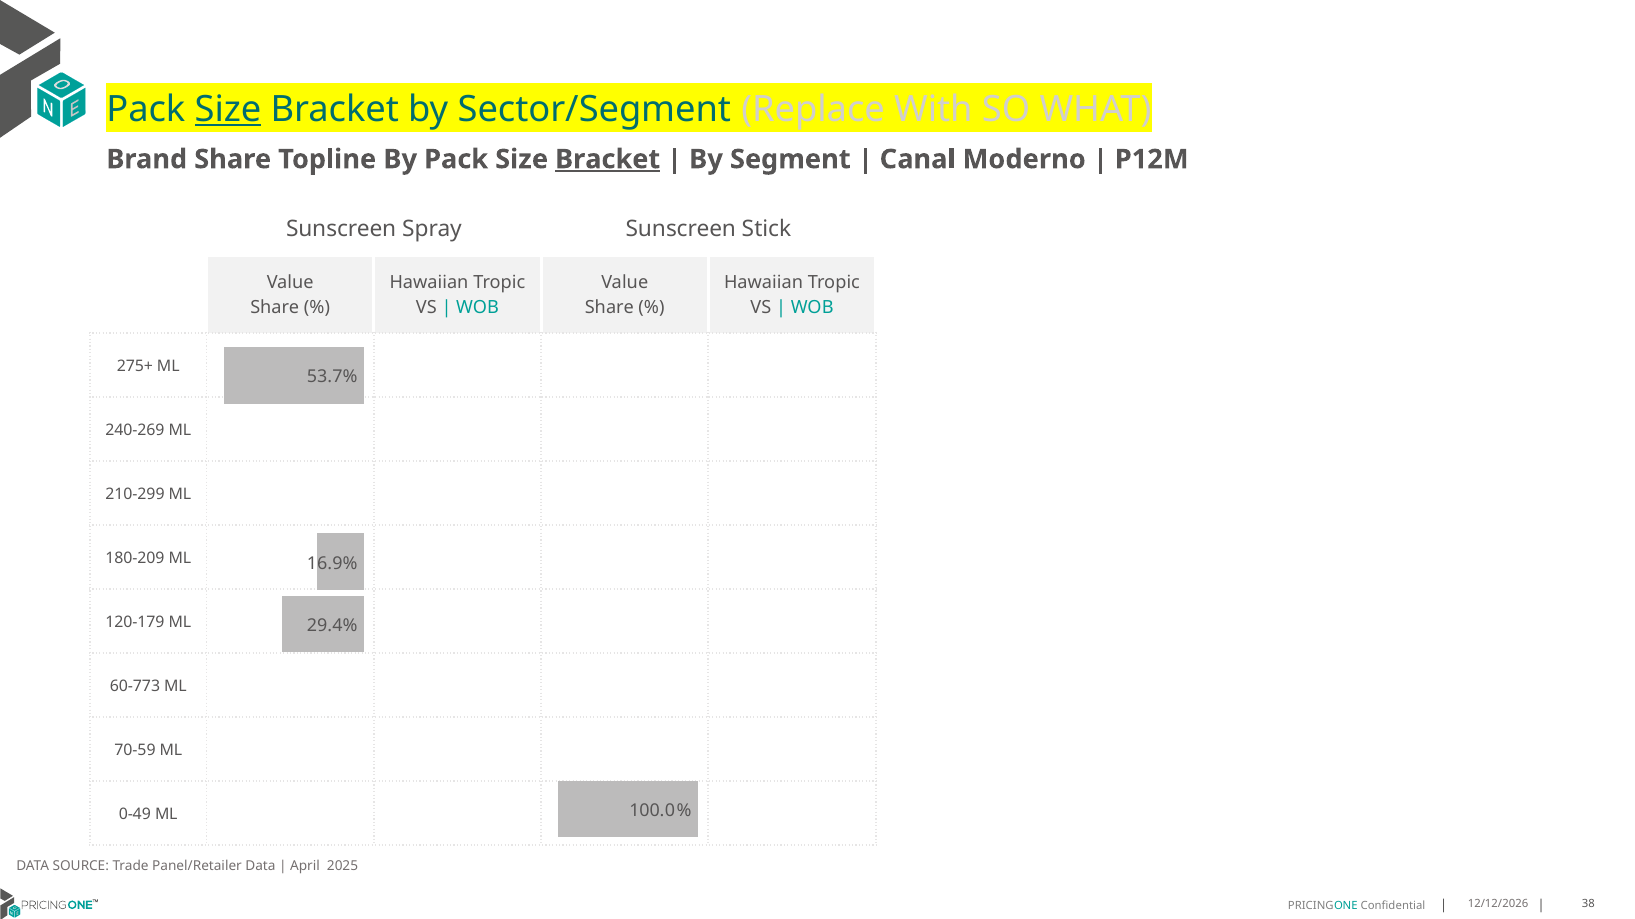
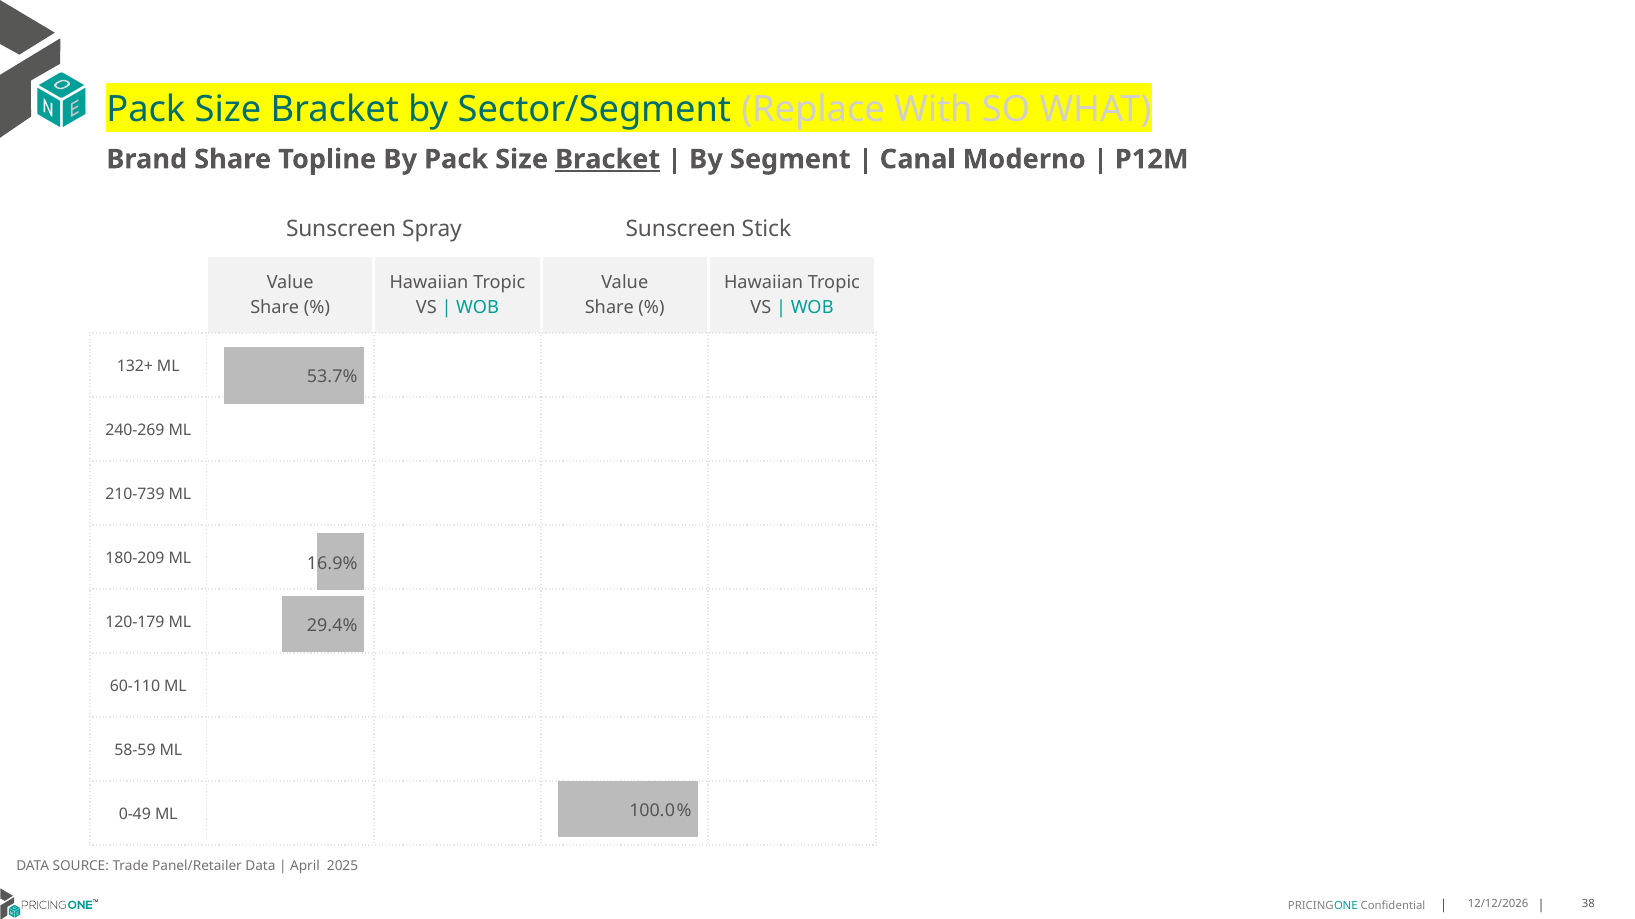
Size underline: present -> none (228, 110)
275+: 275+ -> 132+ (135, 366)
210-299: 210-299 -> 210-739 (135, 495)
60-773: 60-773 -> 60-110 (135, 687)
70-59: 70-59 -> 58-59 (135, 751)
